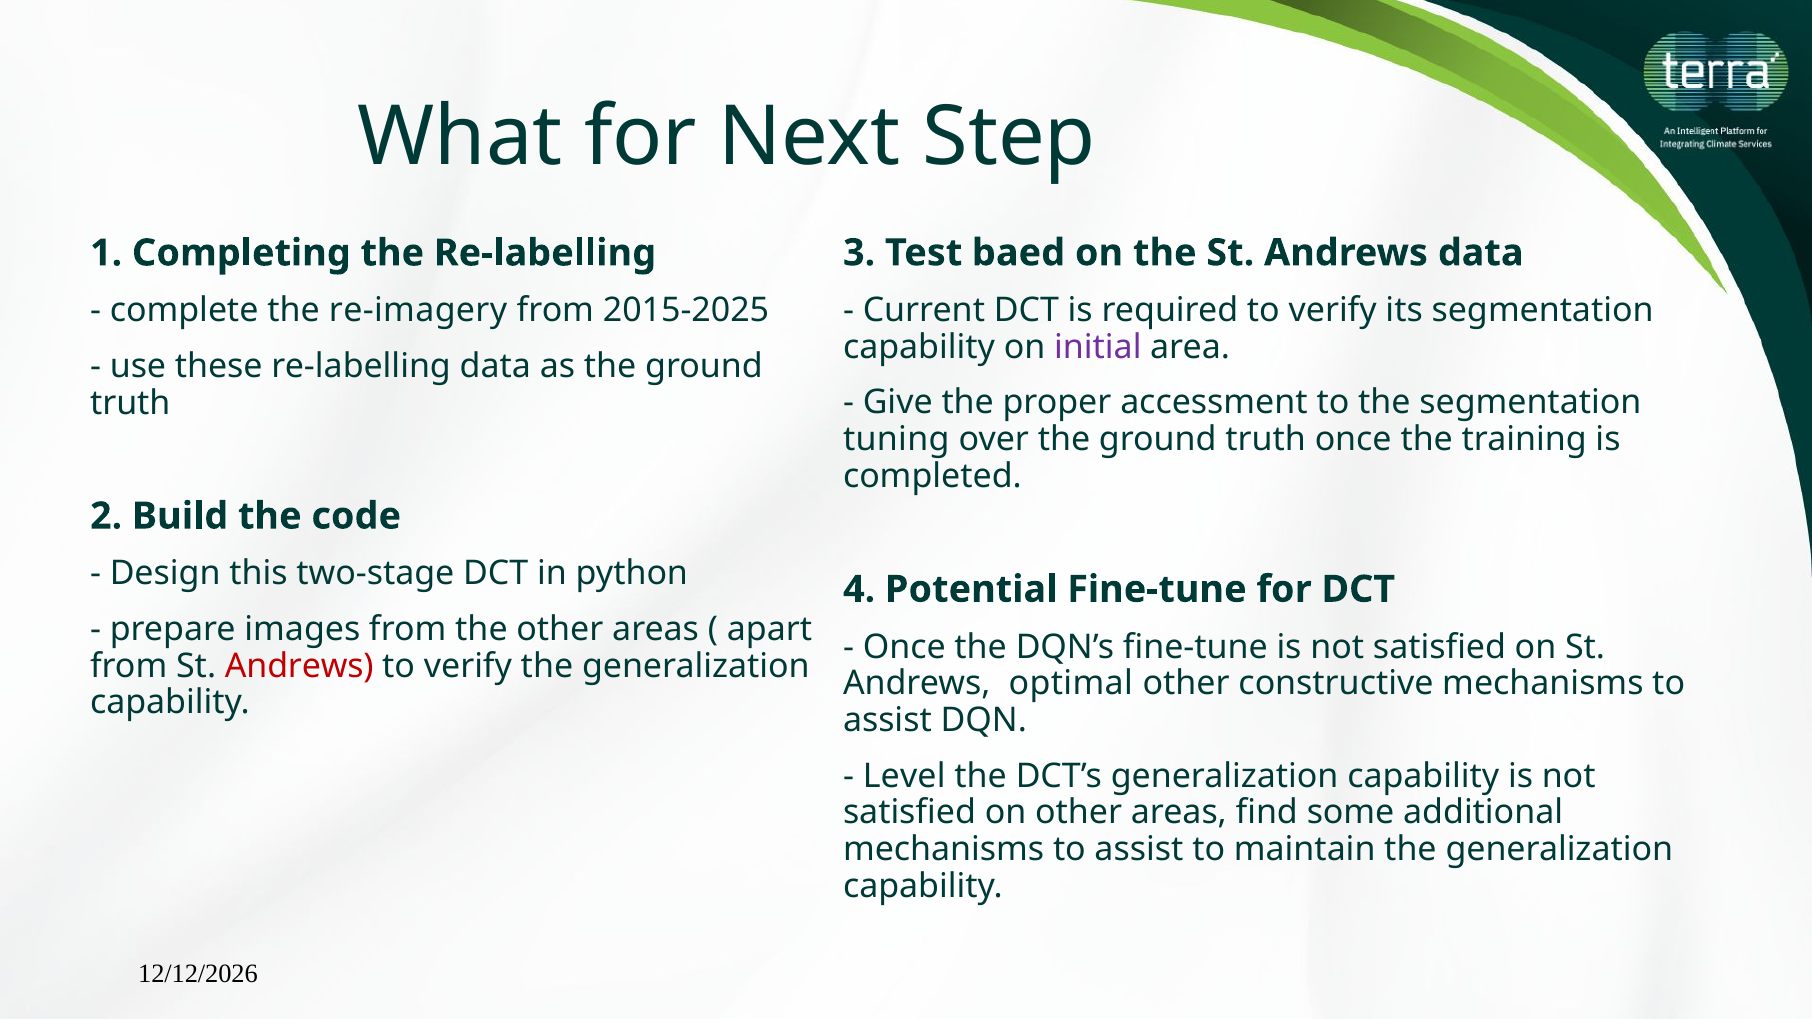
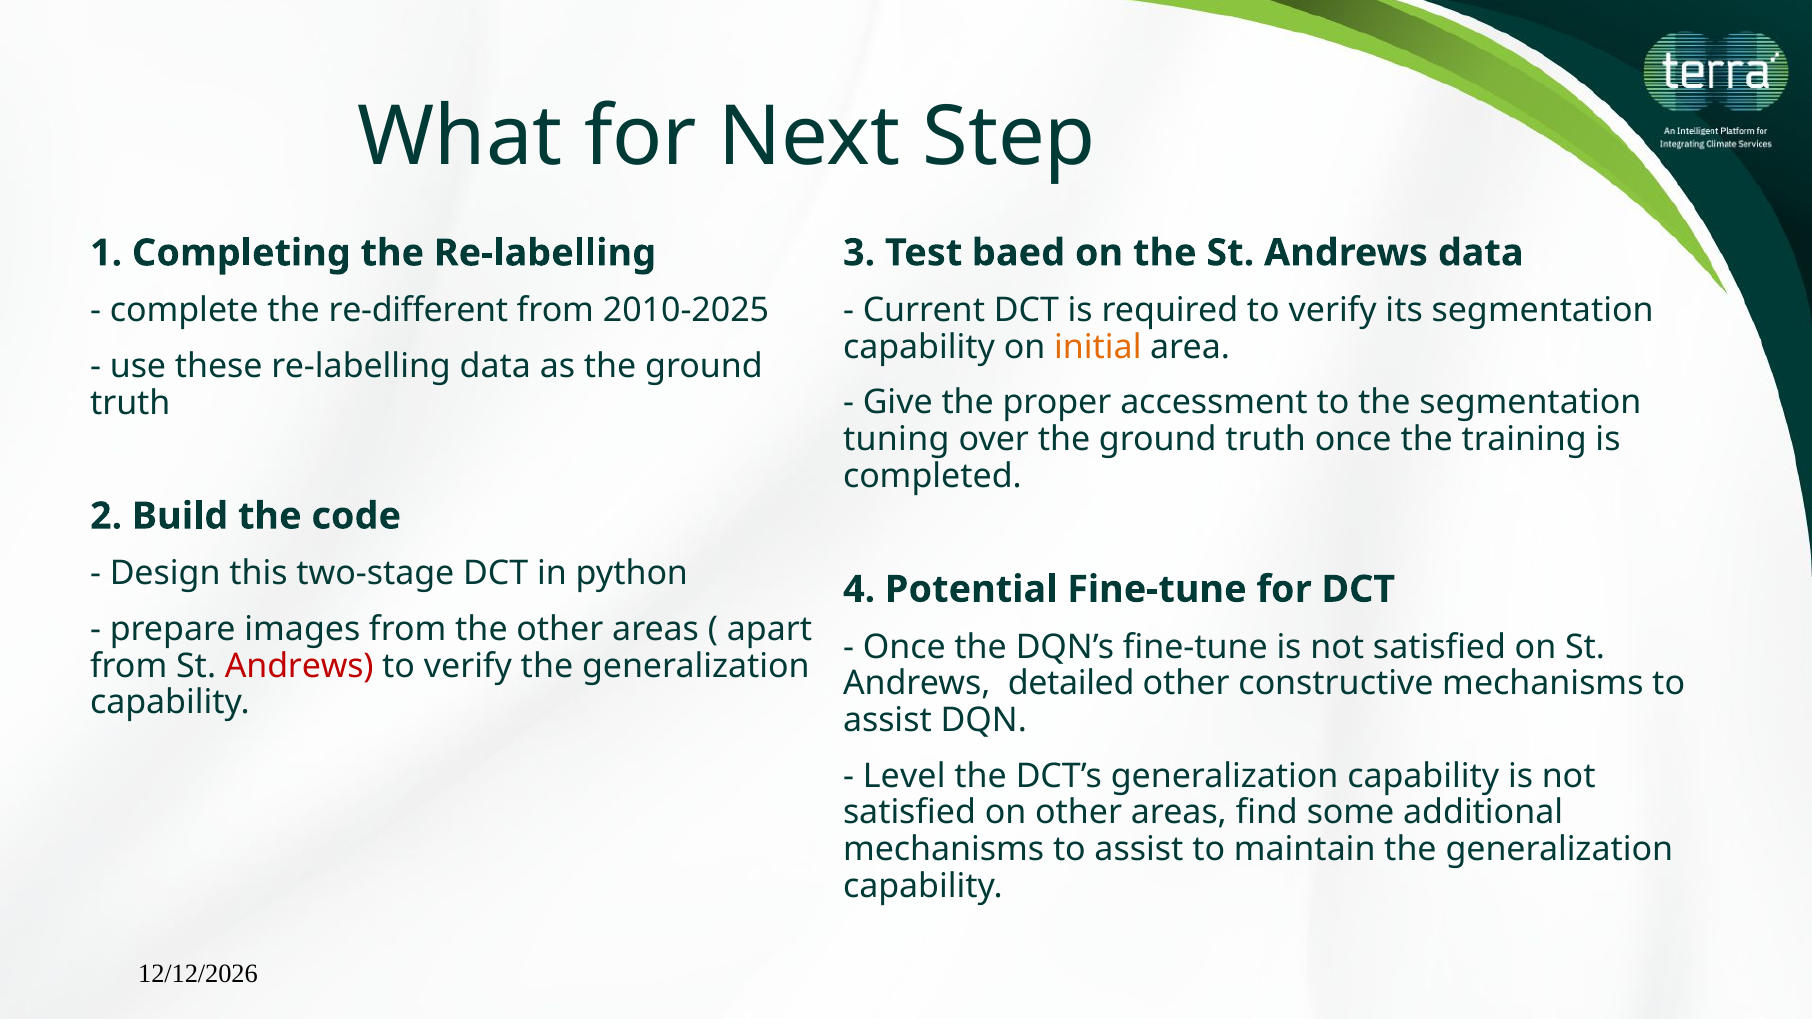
re-imagery: re-imagery -> re-different (418, 311)
2015-2025: 2015-2025 -> 2010-2025 (686, 311)
initial colour: purple -> orange (1098, 347)
optimal: optimal -> detailed (1071, 684)
